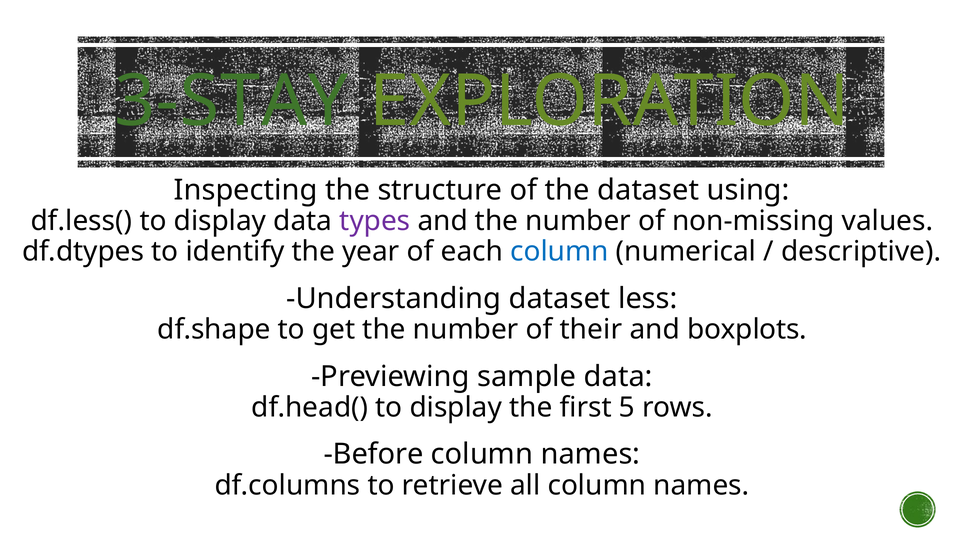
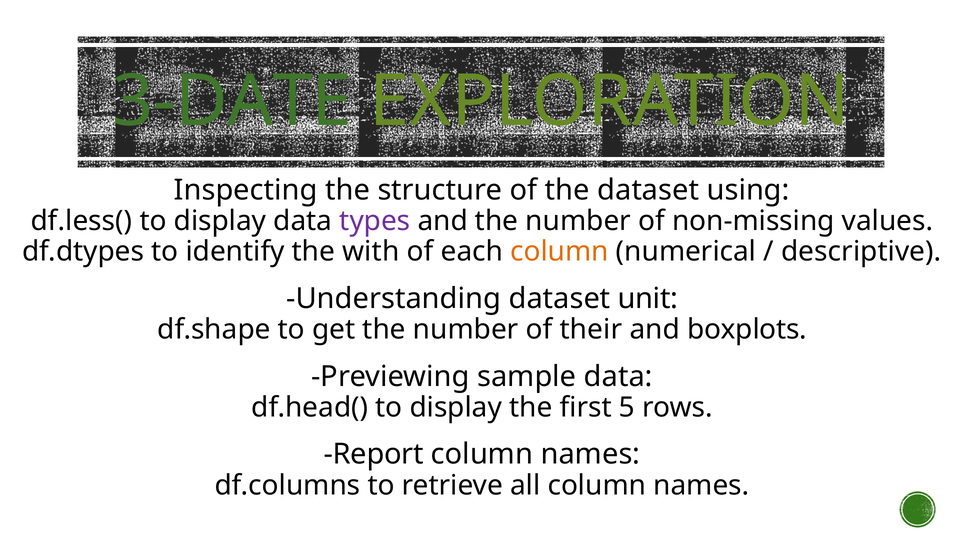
3-STAY: 3-STAY -> 3-DATE (232, 101)
year: year -> with (371, 252)
column colour: blue -> orange (559, 252)
less: less -> unit (648, 299)
Before: Before -> Report (374, 454)
